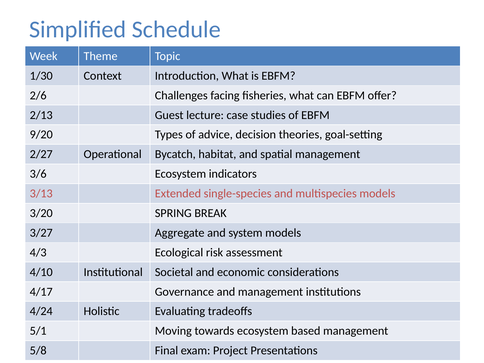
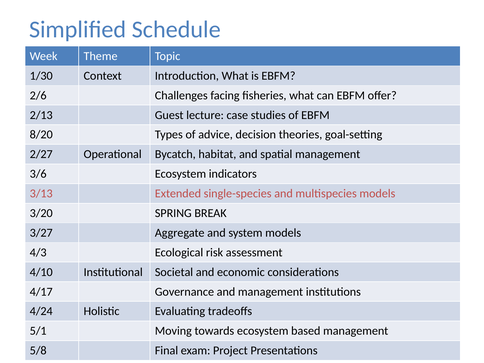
9/20: 9/20 -> 8/20 (41, 135)
